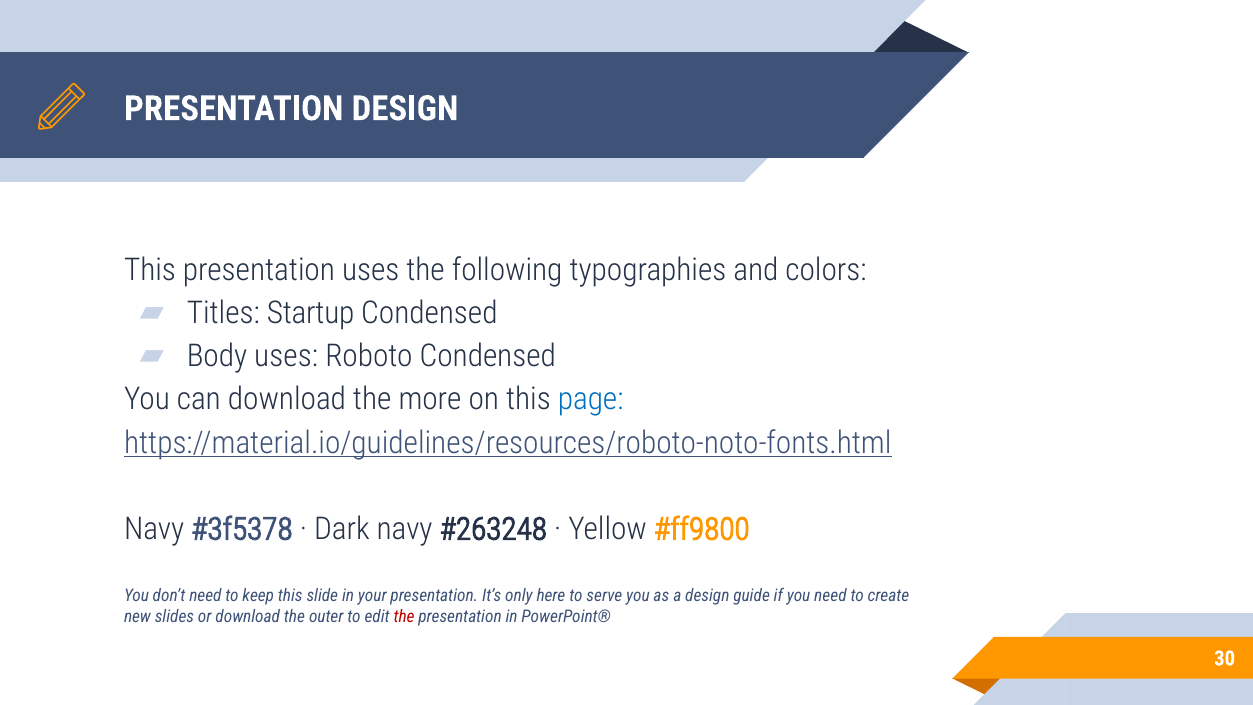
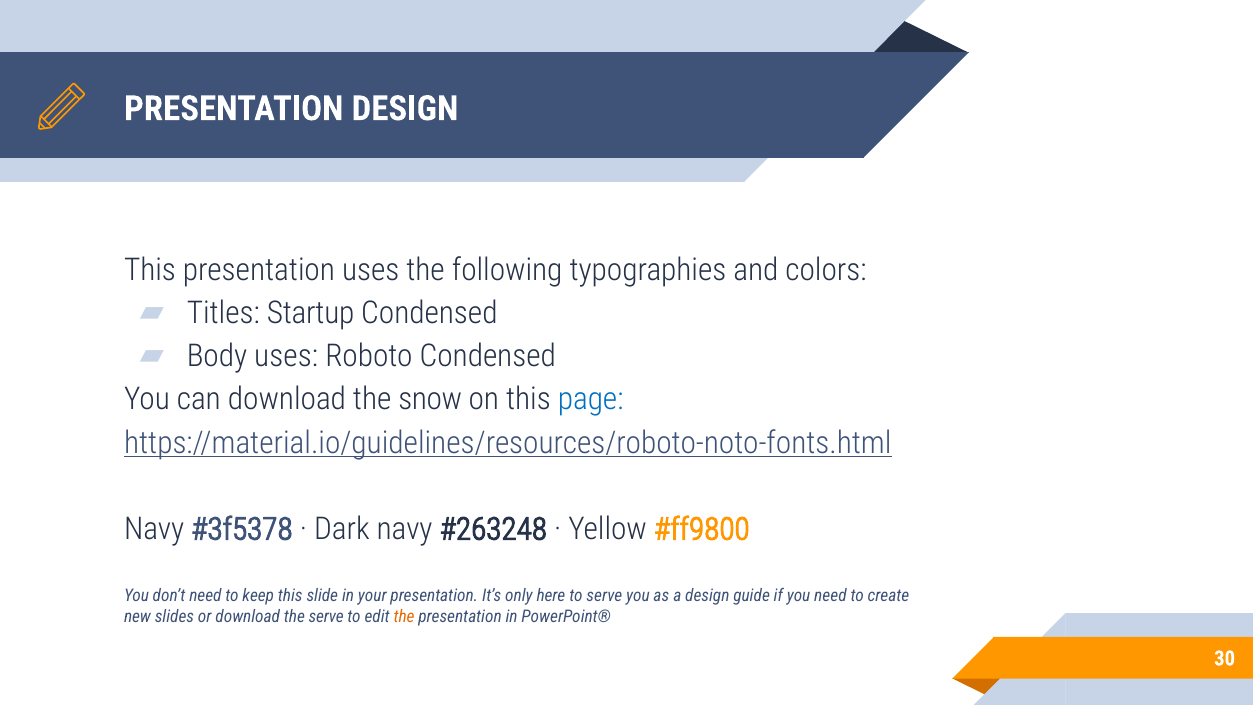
more: more -> snow (430, 400)
the outer: outer -> serve (326, 617)
the colour: red -> orange (404, 617)
